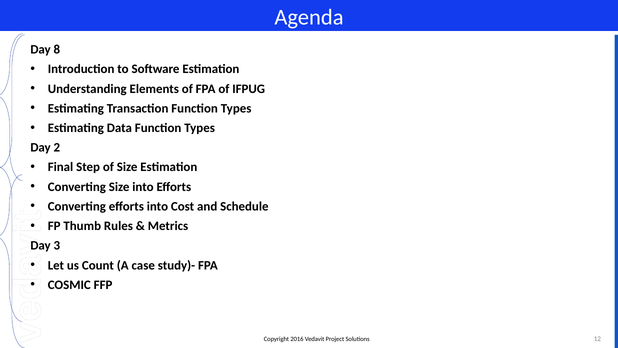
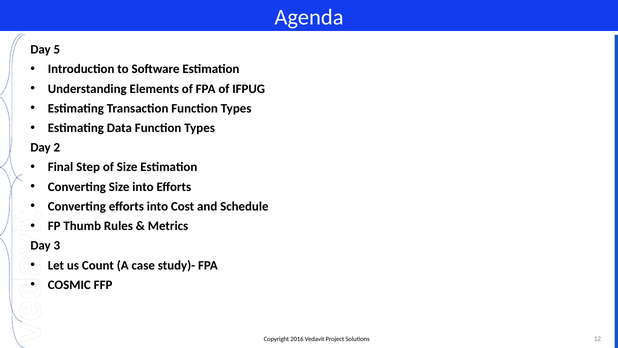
8: 8 -> 5 (57, 50)
